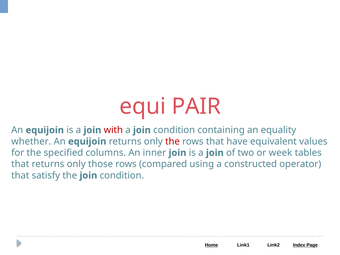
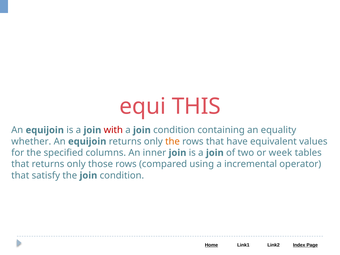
PAIR: PAIR -> THIS (196, 106)
the colour: red -> orange (172, 141)
constructed: constructed -> incremental (251, 164)
